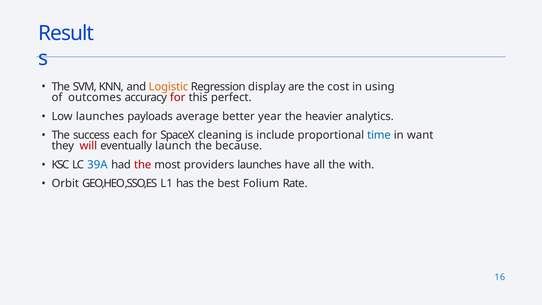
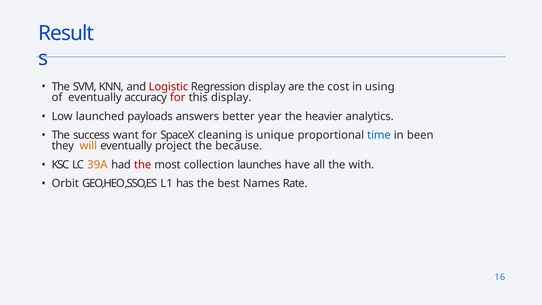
Logistic colour: orange -> red (168, 87)
of outcomes: outcomes -> eventually (95, 98)
this perfect: perfect -> display (231, 98)
Low launches: launches -> launched (100, 116)
average: average -> answers (197, 116)
each: each -> want (126, 135)
include: include -> unique (275, 135)
want: want -> been (420, 135)
will colour: red -> orange (88, 146)
launch: launch -> project (173, 146)
39A colour: blue -> orange (97, 165)
providers: providers -> collection (209, 165)
Folium: Folium -> Names (261, 183)
